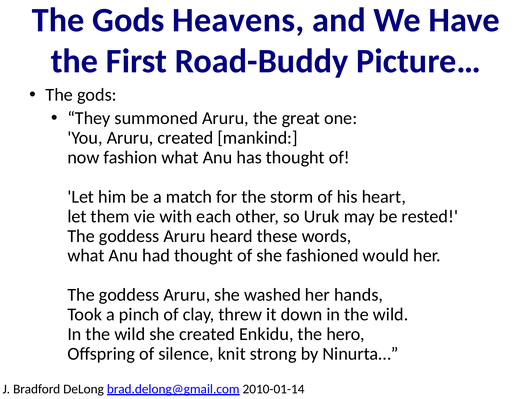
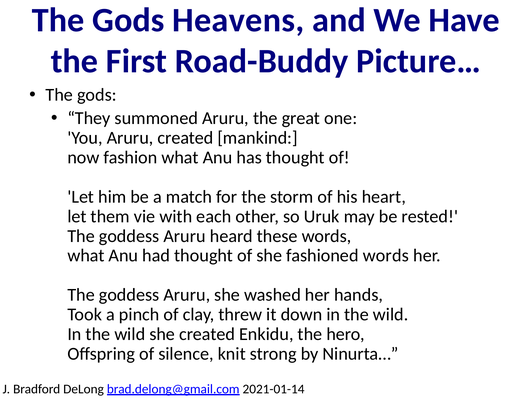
fashioned would: would -> words (386, 256)
2010-01-14: 2010-01-14 -> 2021-01-14 (274, 389)
